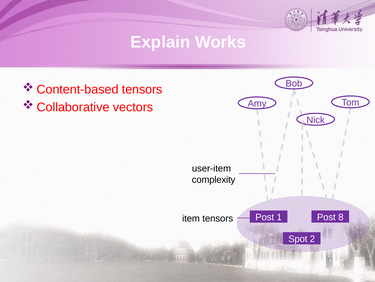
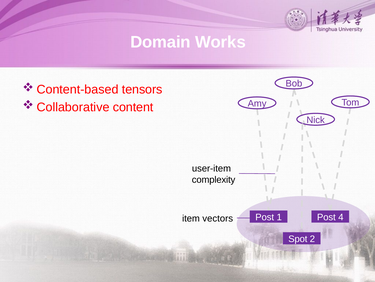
Explain: Explain -> Domain (160, 42)
vectors: vectors -> content (133, 107)
8: 8 -> 4 (341, 217)
item tensors: tensors -> vectors (218, 218)
